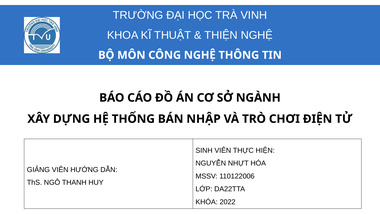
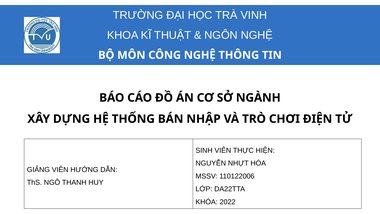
THIỆN: THIỆN -> NGÔN (221, 35)
